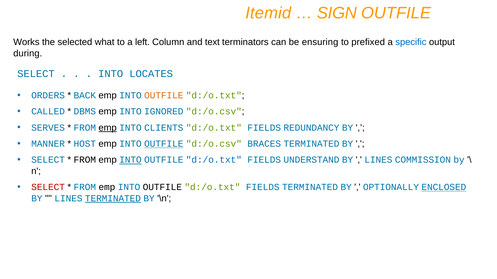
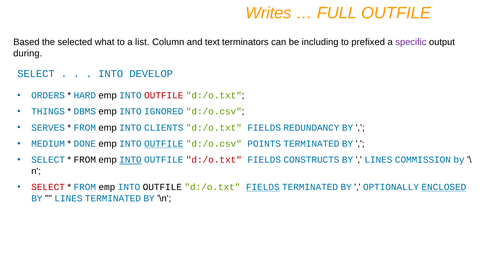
Itemid: Itemid -> Writes (268, 13)
SIGN: SIGN -> FULL (337, 13)
Works: Works -> Based (26, 42)
left: left -> list (142, 42)
ensuring: ensuring -> including (320, 42)
specific colour: blue -> purple (411, 42)
LOCATES: LOCATES -> DEVELOP (151, 74)
BACK: BACK -> HARD (85, 96)
OUTFILE colour: orange -> red (164, 96)
CALLED: CALLED -> THINGS (48, 112)
emp underline: present -> none (108, 128)
MANNER: MANNER -> MEDIUM (48, 144)
HOST: HOST -> DONE (85, 144)
BRACES: BRACES -> POINTS (264, 144)
d:/o.txt colour: blue -> red (214, 160)
UNDERSTAND: UNDERSTAND -> CONSTRUCTS (311, 160)
FIELDS underline: none -> present (263, 188)
TERMINATED underline: present -> none (113, 199)
